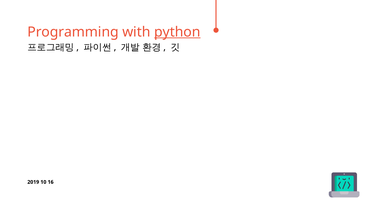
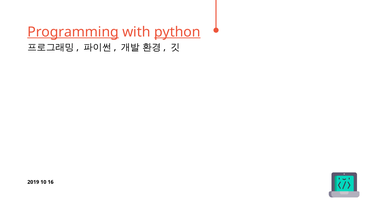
Programming underline: none -> present (73, 32)
